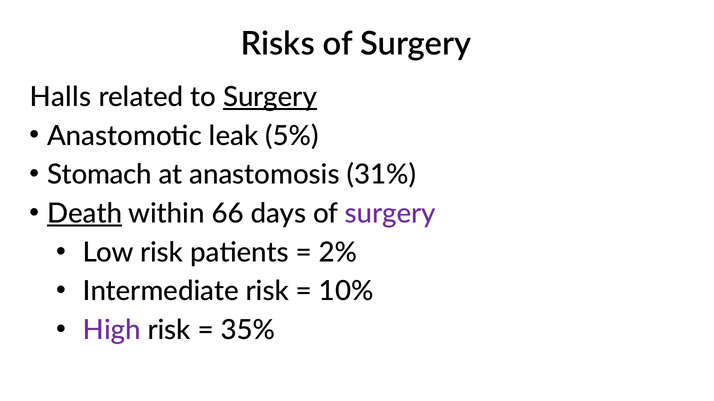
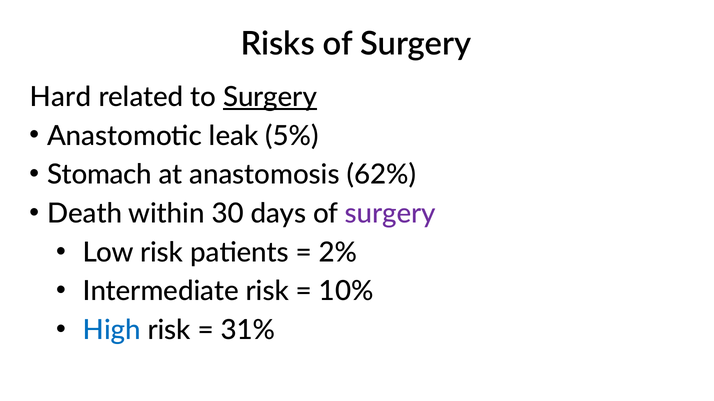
Halls: Halls -> Hard (60, 97)
31%: 31% -> 62% (381, 175)
Death underline: present -> none (85, 214)
66: 66 -> 30 (228, 214)
High colour: purple -> blue (112, 331)
35%: 35% -> 31% (248, 331)
